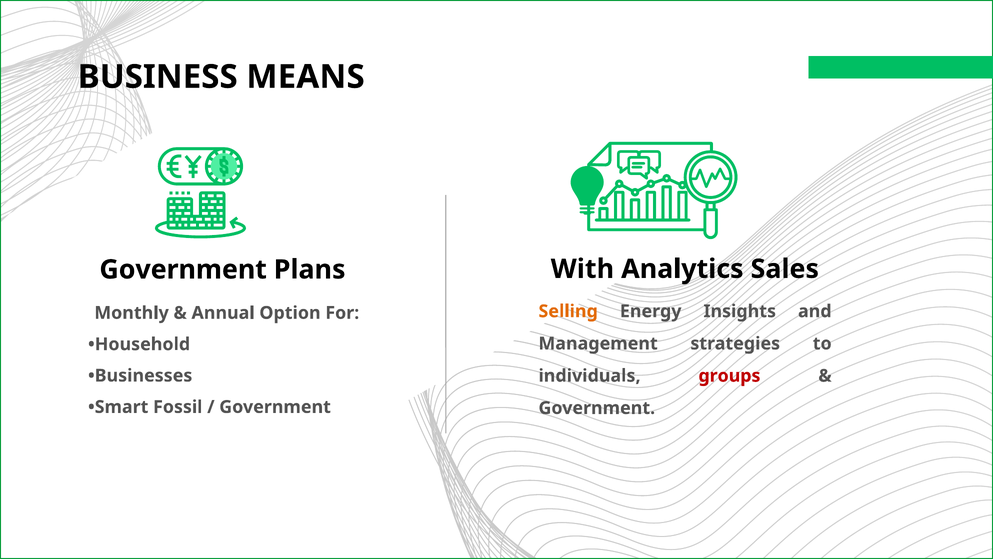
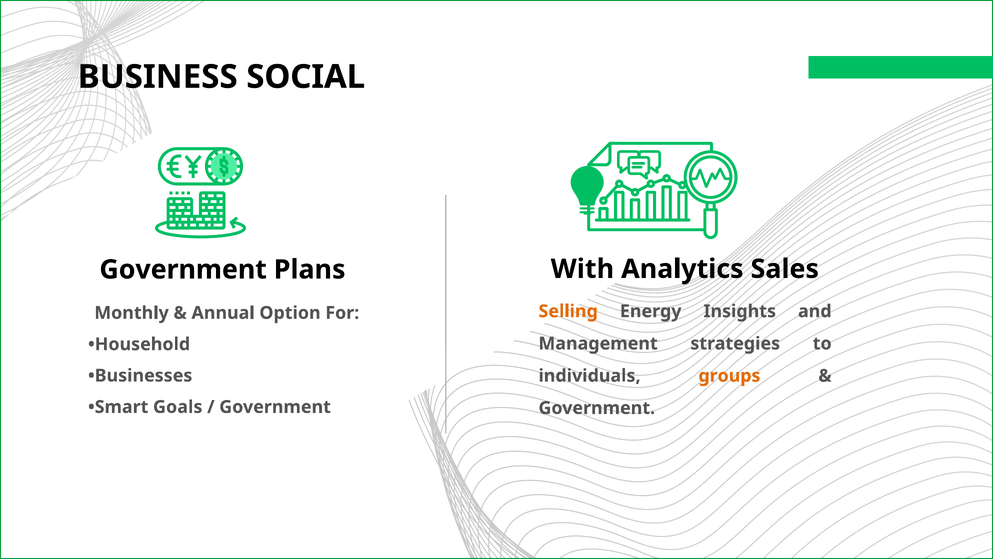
MEANS: MEANS -> SOCIAL (306, 77)
groups colour: red -> orange (729, 376)
Fossil: Fossil -> Goals (178, 407)
